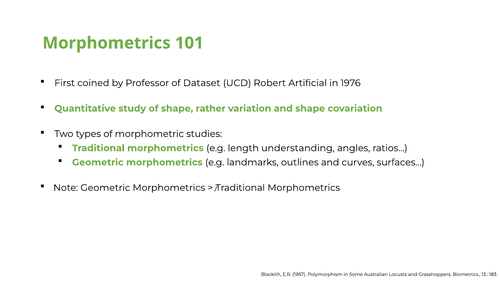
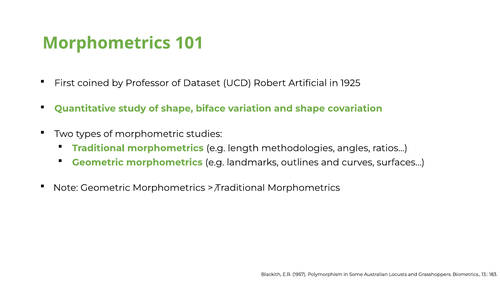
1976: 1976 -> 1925 (351, 83)
rather: rather -> biface (211, 109)
understanding: understanding -> methodologies (298, 148)
